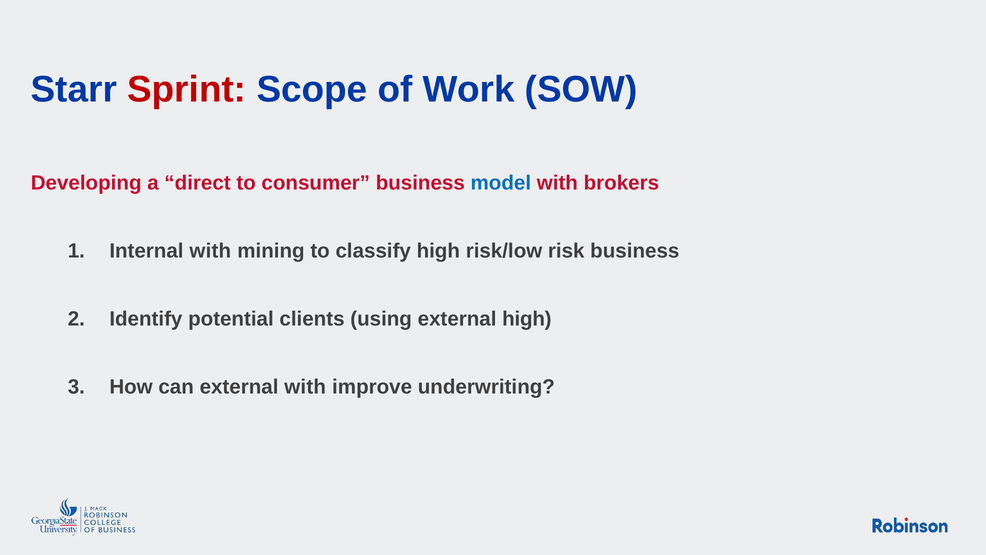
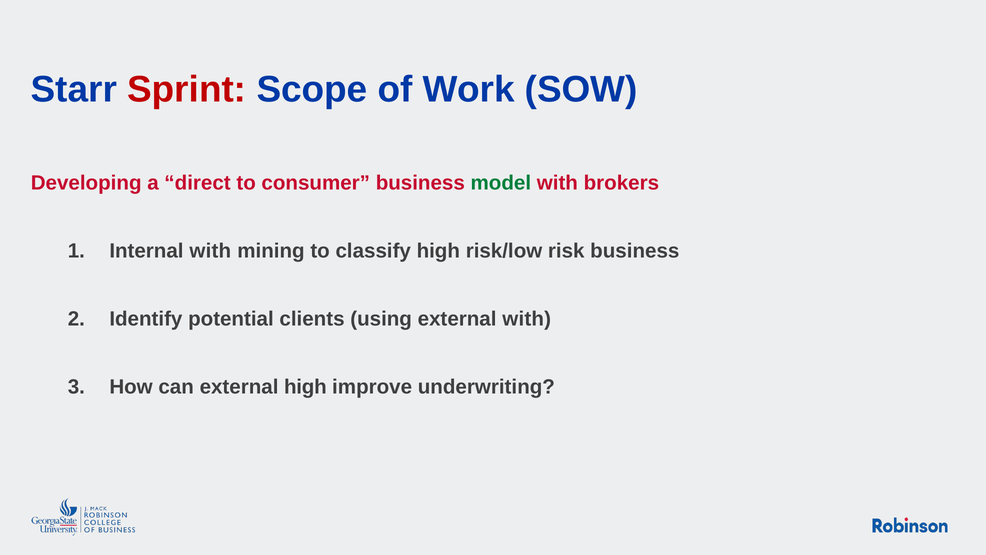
model colour: blue -> green (501, 183)
external high: high -> with (527, 319)
external with: with -> high (305, 386)
